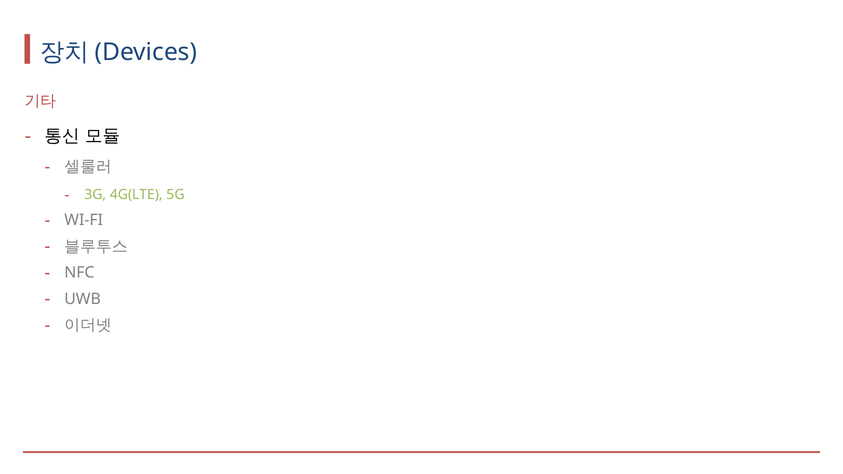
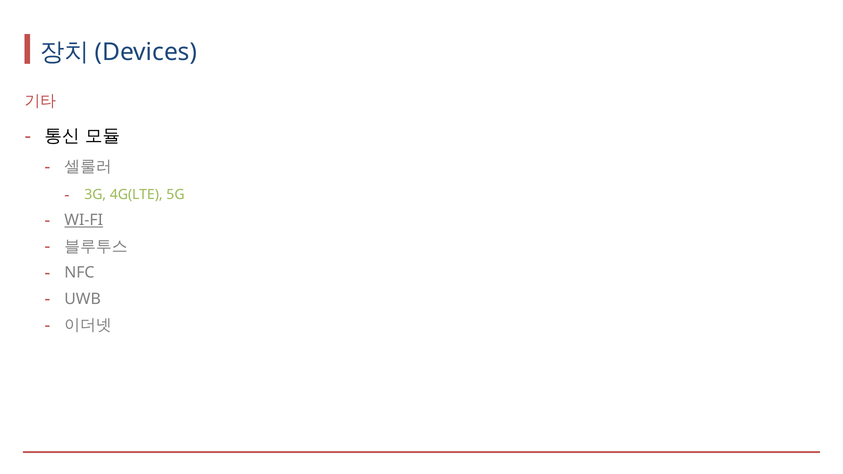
WI-FI underline: none -> present (84, 220)
